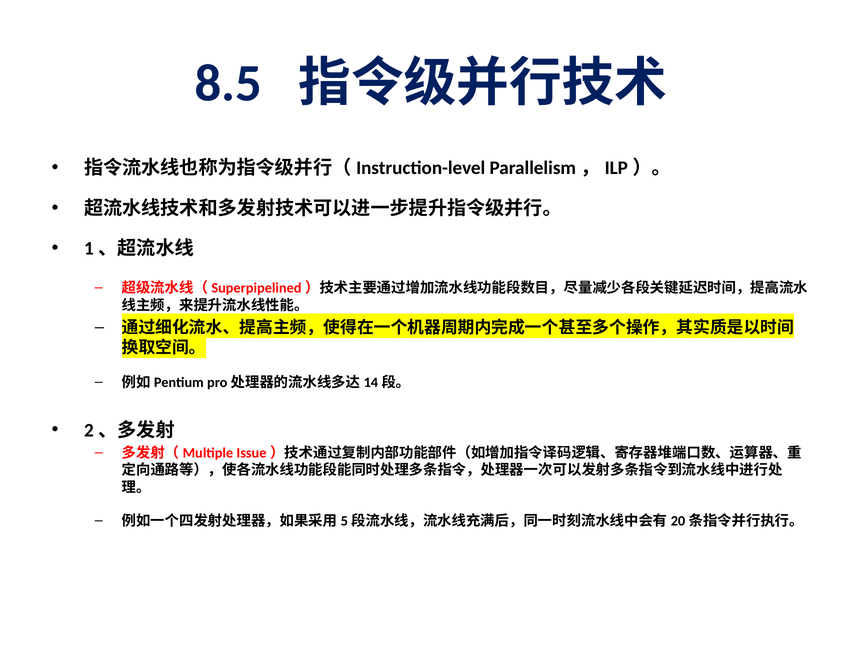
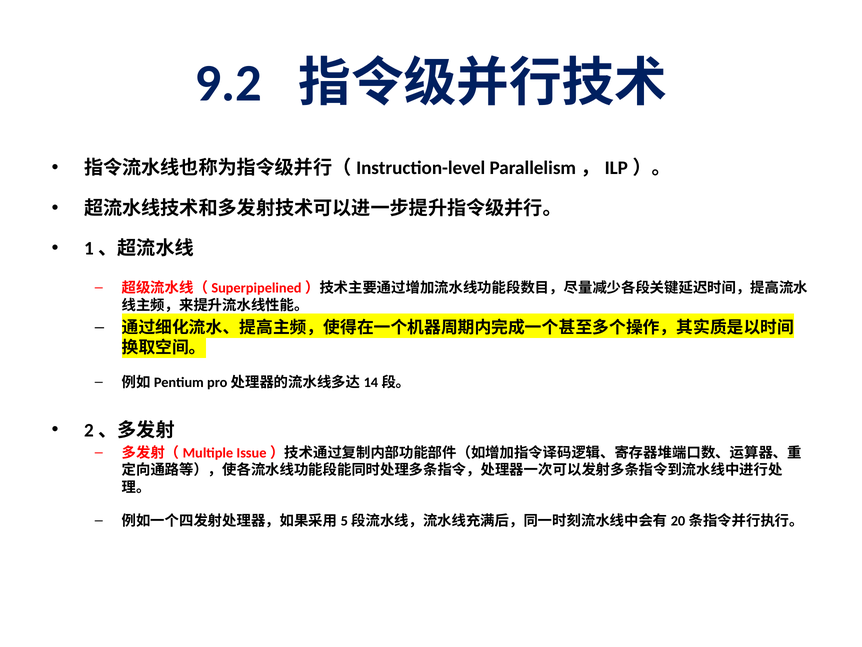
8.5: 8.5 -> 9.2 (228, 83)
